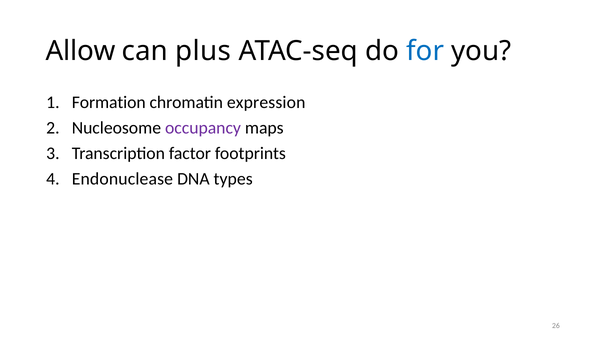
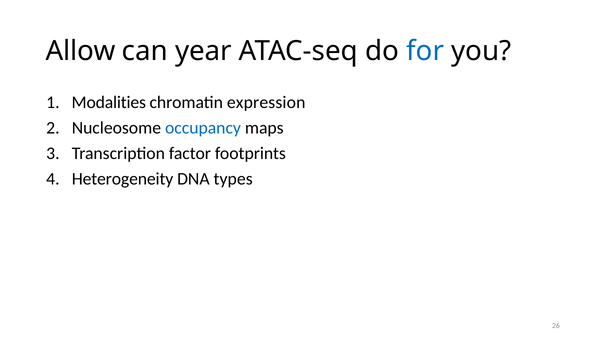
plus: plus -> year (203, 51)
Formation: Formation -> Modalities (109, 102)
occupancy colour: purple -> blue (203, 128)
Endonuclease: Endonuclease -> Heterogeneity (123, 179)
